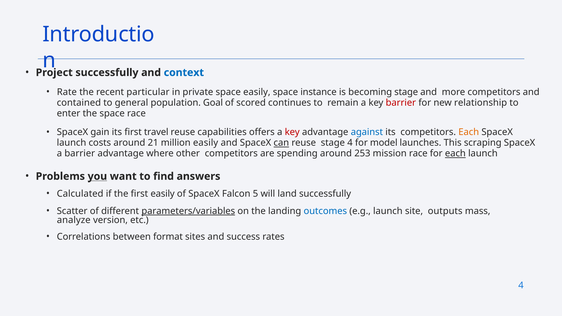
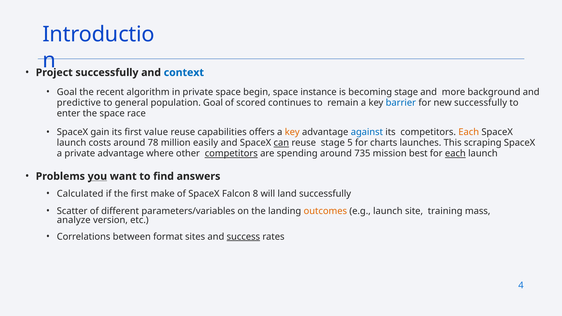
Rate: Rate -> Goal (67, 92)
particular: particular -> algorithm (148, 92)
space easily: easily -> begin (257, 92)
more competitors: competitors -> background (494, 92)
contained: contained -> predictive (79, 103)
barrier colour: red -> blue (401, 103)
new relationship: relationship -> successfully (481, 103)
travel: travel -> value (156, 132)
key colour: red -> orange (292, 132)
21: 21 -> 78 (153, 143)
stage 4: 4 -> 5 (350, 143)
model: model -> charts (384, 143)
a barrier: barrier -> private (80, 154)
competitors underline: none -> present (231, 154)
253: 253 -> 735 (362, 154)
mission race: race -> best (418, 154)
first easily: easily -> make (163, 194)
5: 5 -> 8 (255, 194)
parameters/variables underline: present -> none (188, 211)
outcomes colour: blue -> orange (325, 211)
outputs: outputs -> training (445, 211)
success underline: none -> present (243, 237)
